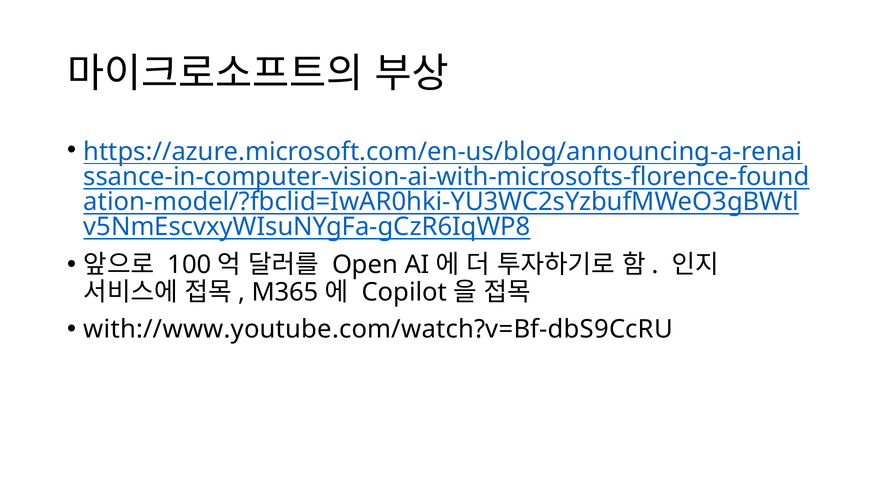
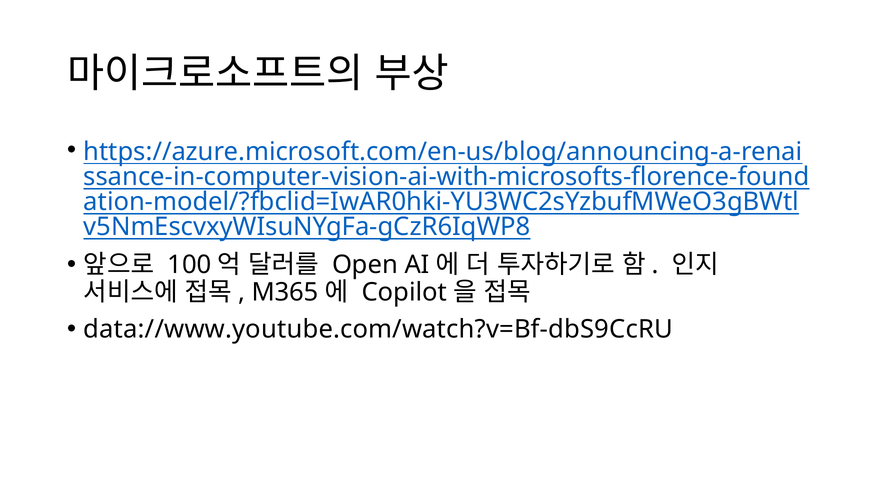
with://www.youtube.com/watch?v=Bf-dbS9CcRU: with://www.youtube.com/watch?v=Bf-dbS9CcRU -> data://www.youtube.com/watch?v=Bf-dbS9CcRU (378, 329)
